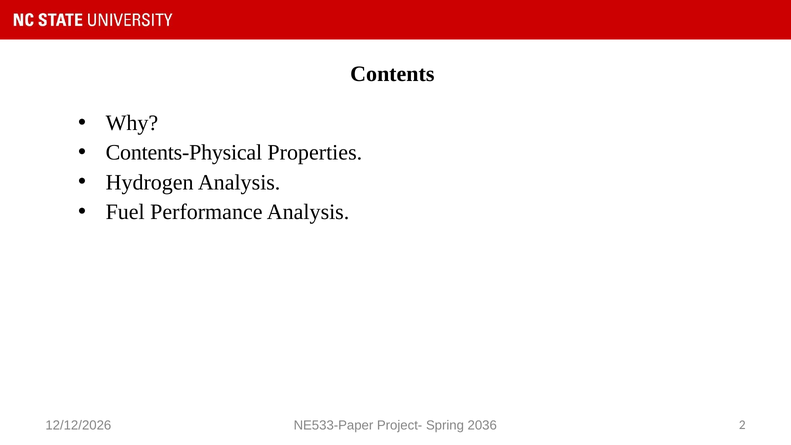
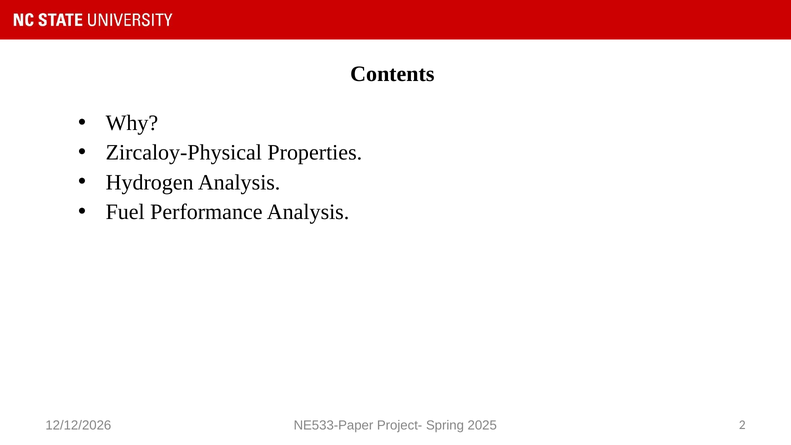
Contents-Physical: Contents-Physical -> Zircaloy-Physical (184, 153)
2036: 2036 -> 2025 (482, 425)
